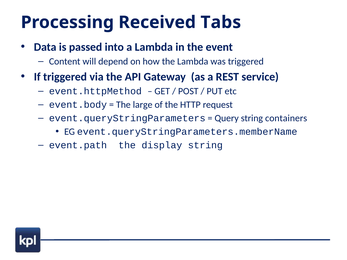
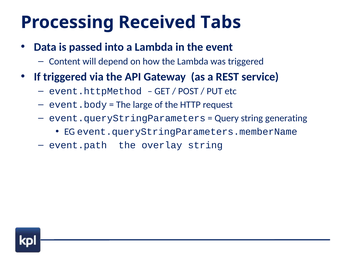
containers: containers -> generating (286, 118)
display: display -> overlay (162, 145)
